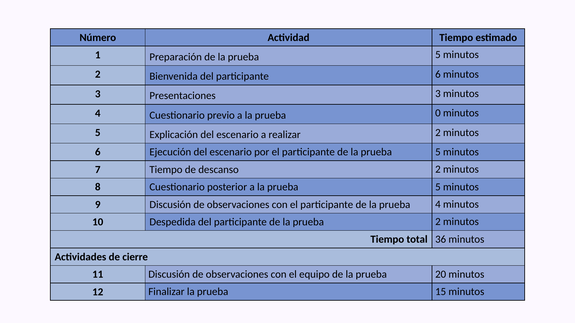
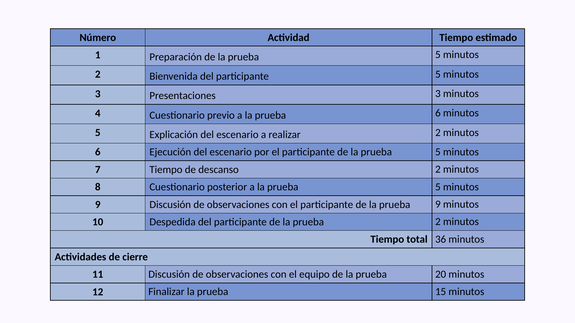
participante 6: 6 -> 5 (438, 74)
prueba 0: 0 -> 6 (438, 113)
prueba 4: 4 -> 9 (438, 205)
